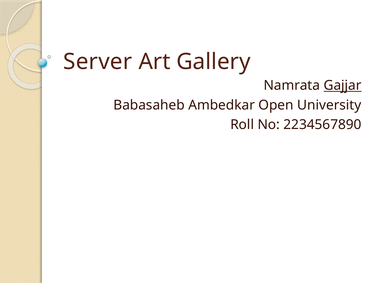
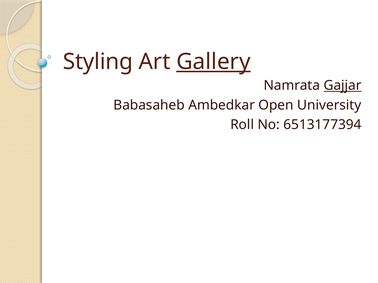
Server: Server -> Styling (98, 62)
Gallery underline: none -> present (213, 62)
2234567890: 2234567890 -> 6513177394 (322, 125)
